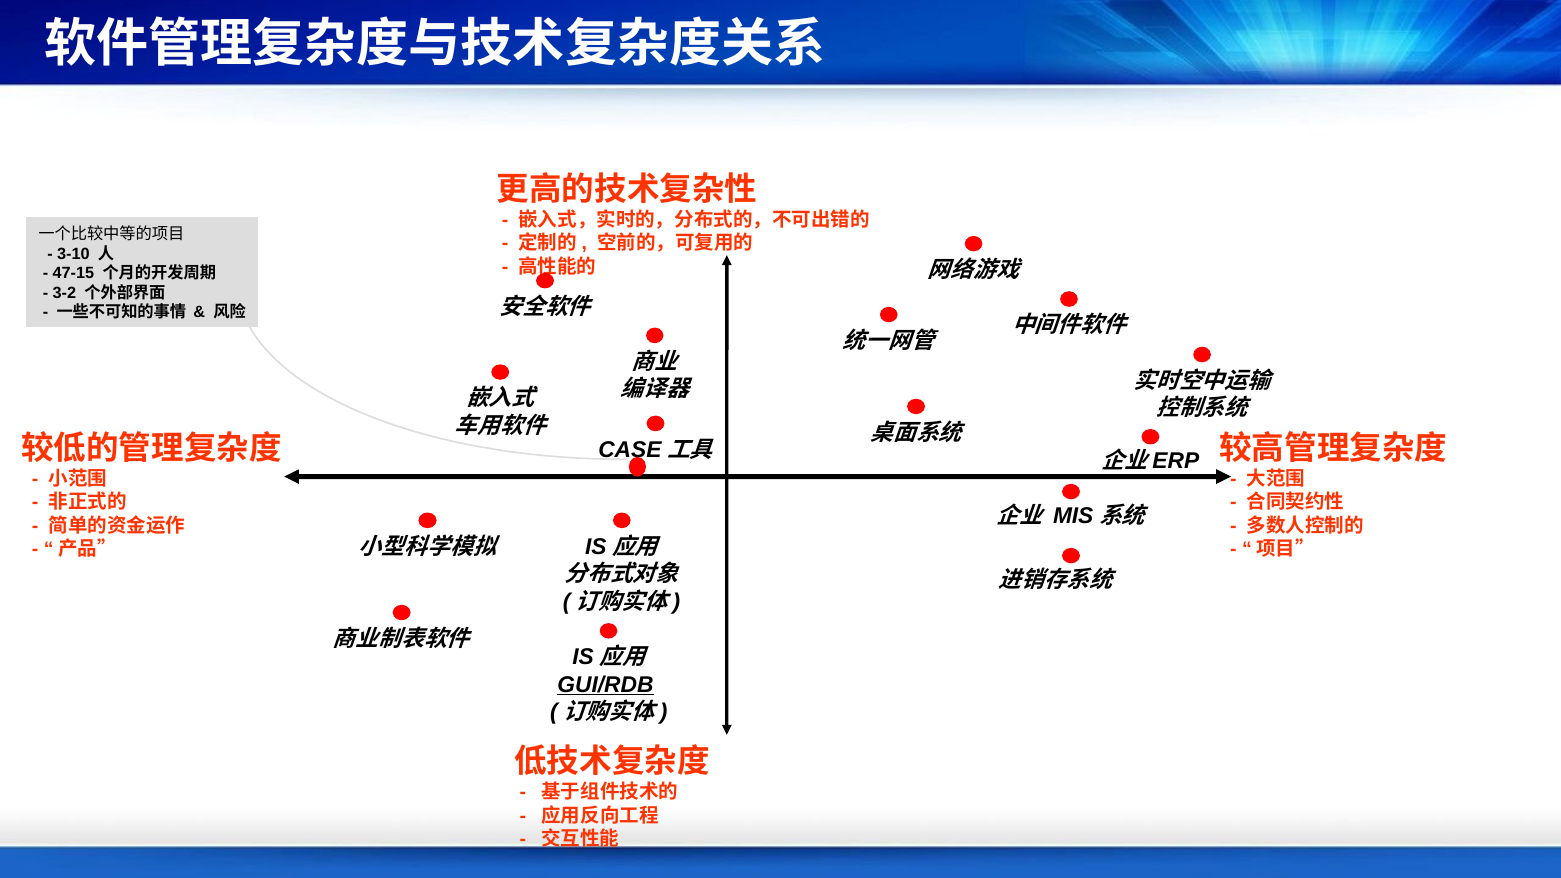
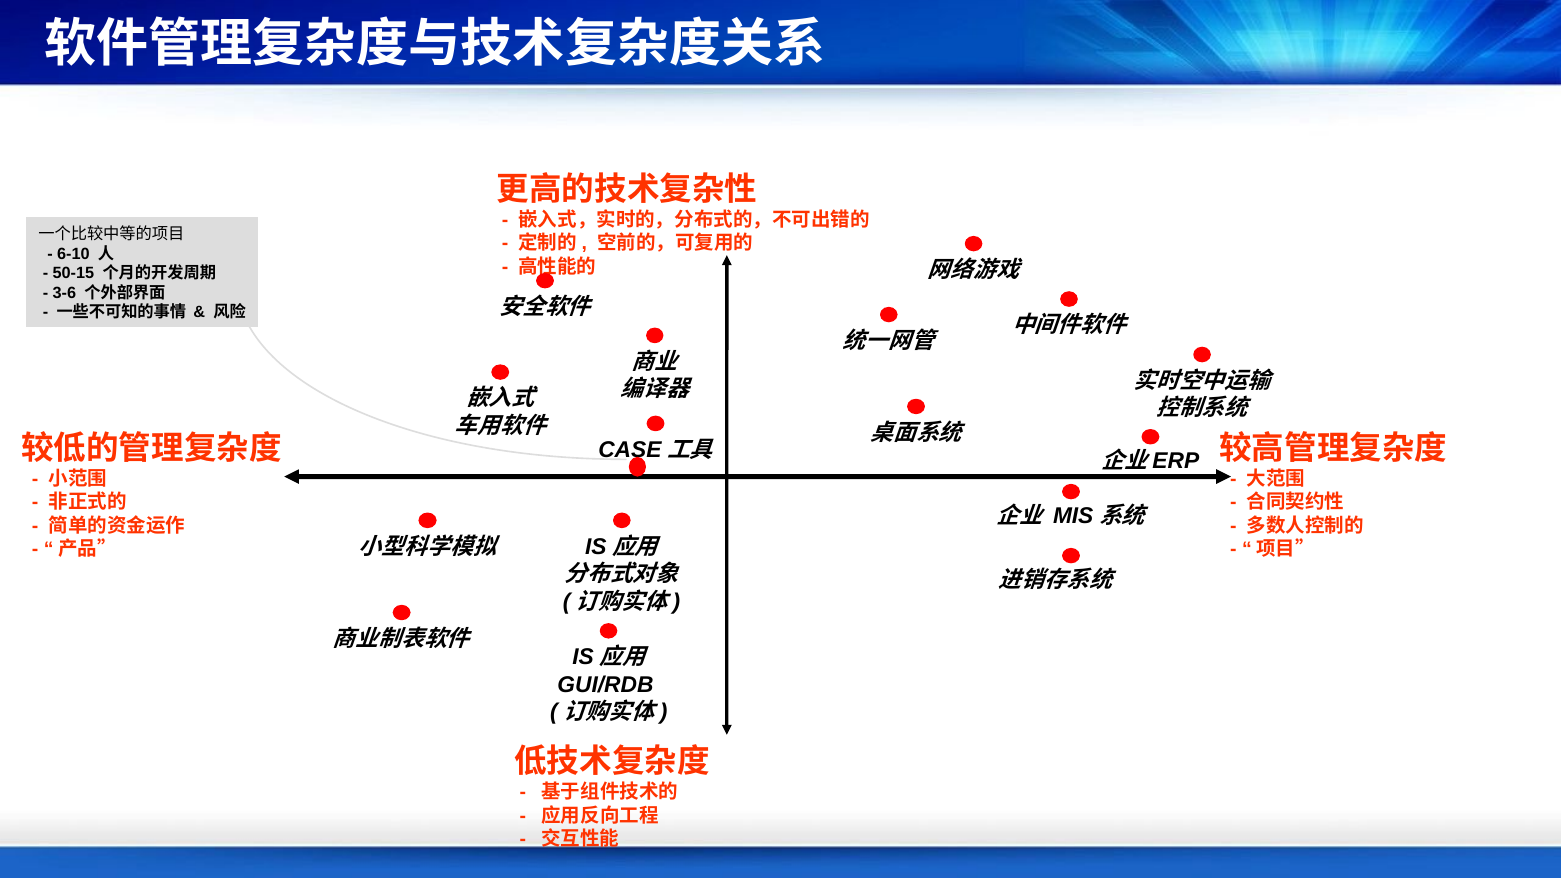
3-10: 3-10 -> 6-10 (73, 254)
47-15: 47-15 -> 50-15 (73, 273)
3-2: 3-2 -> 3-6 (64, 293)
GUI/RDB underline: present -> none (605, 685)
